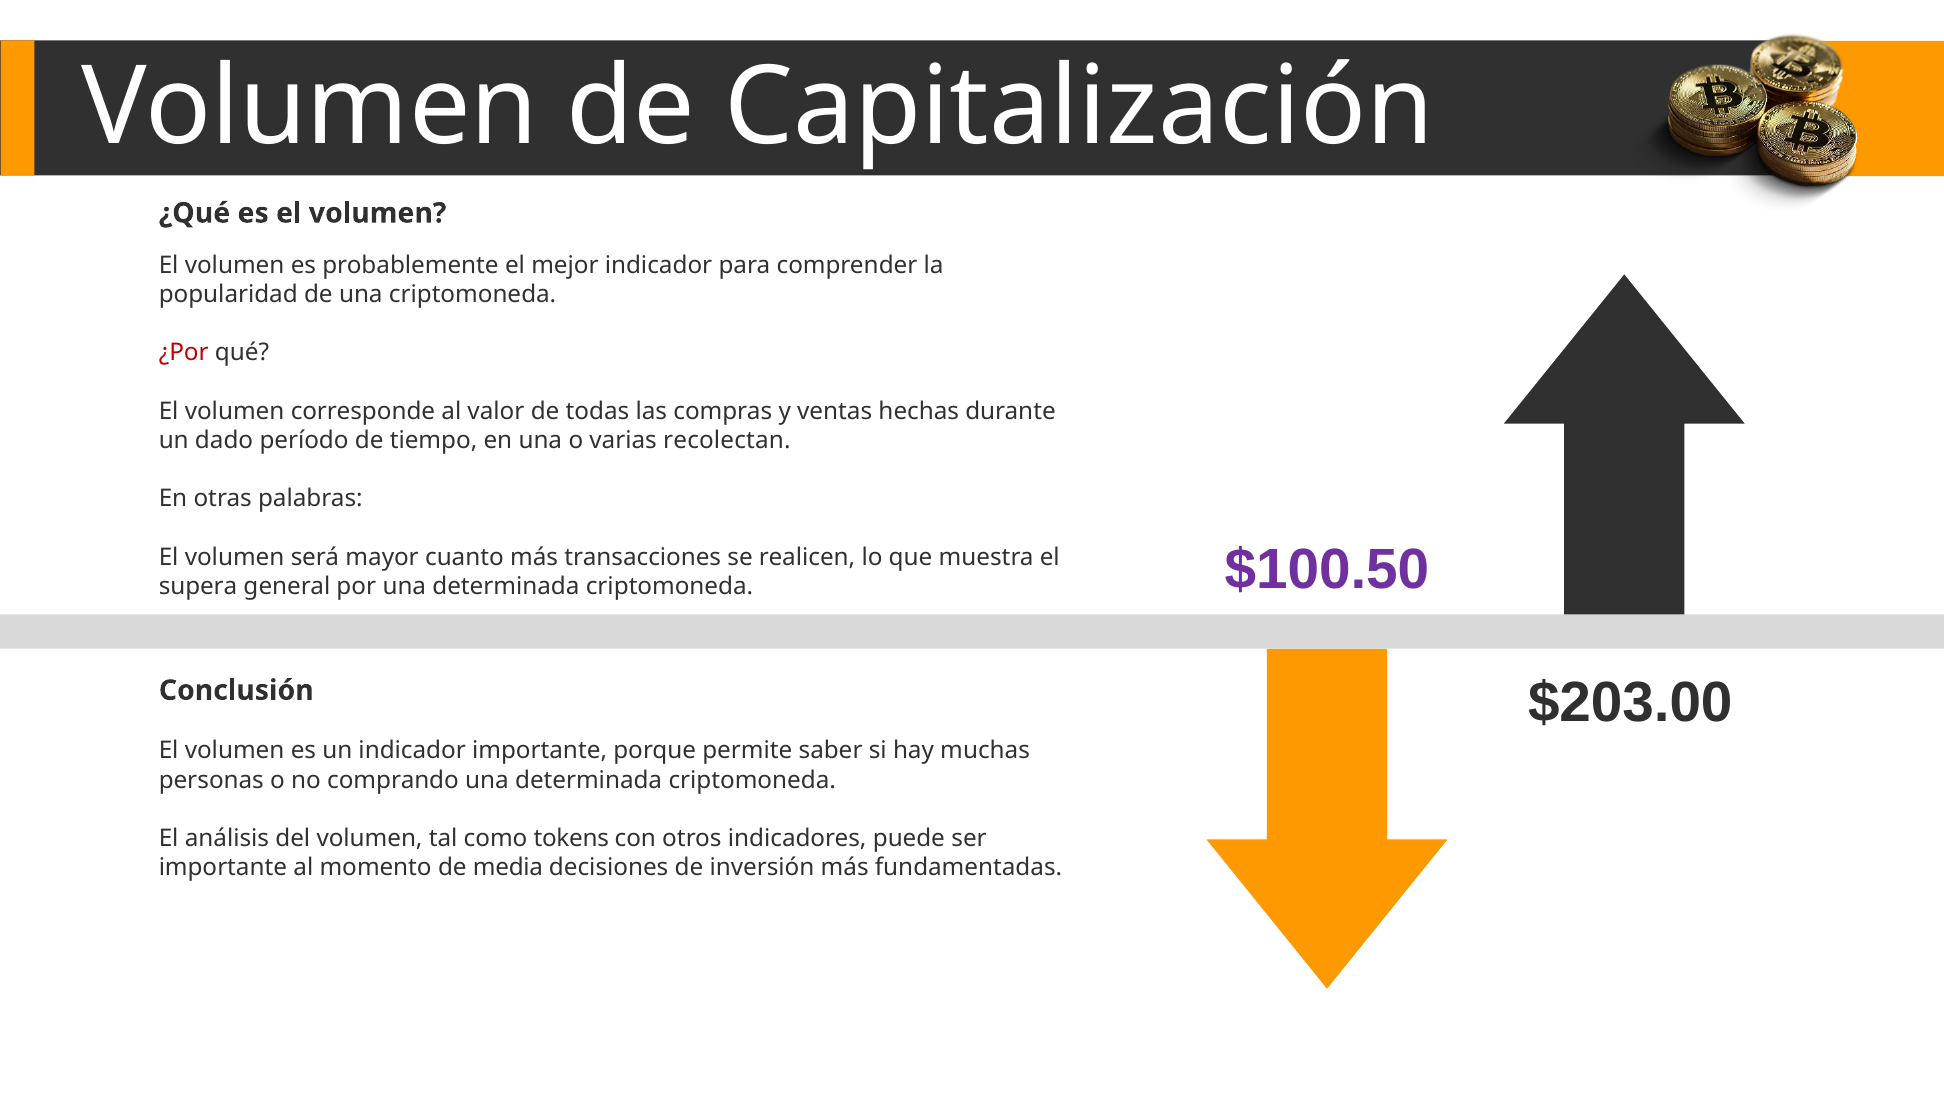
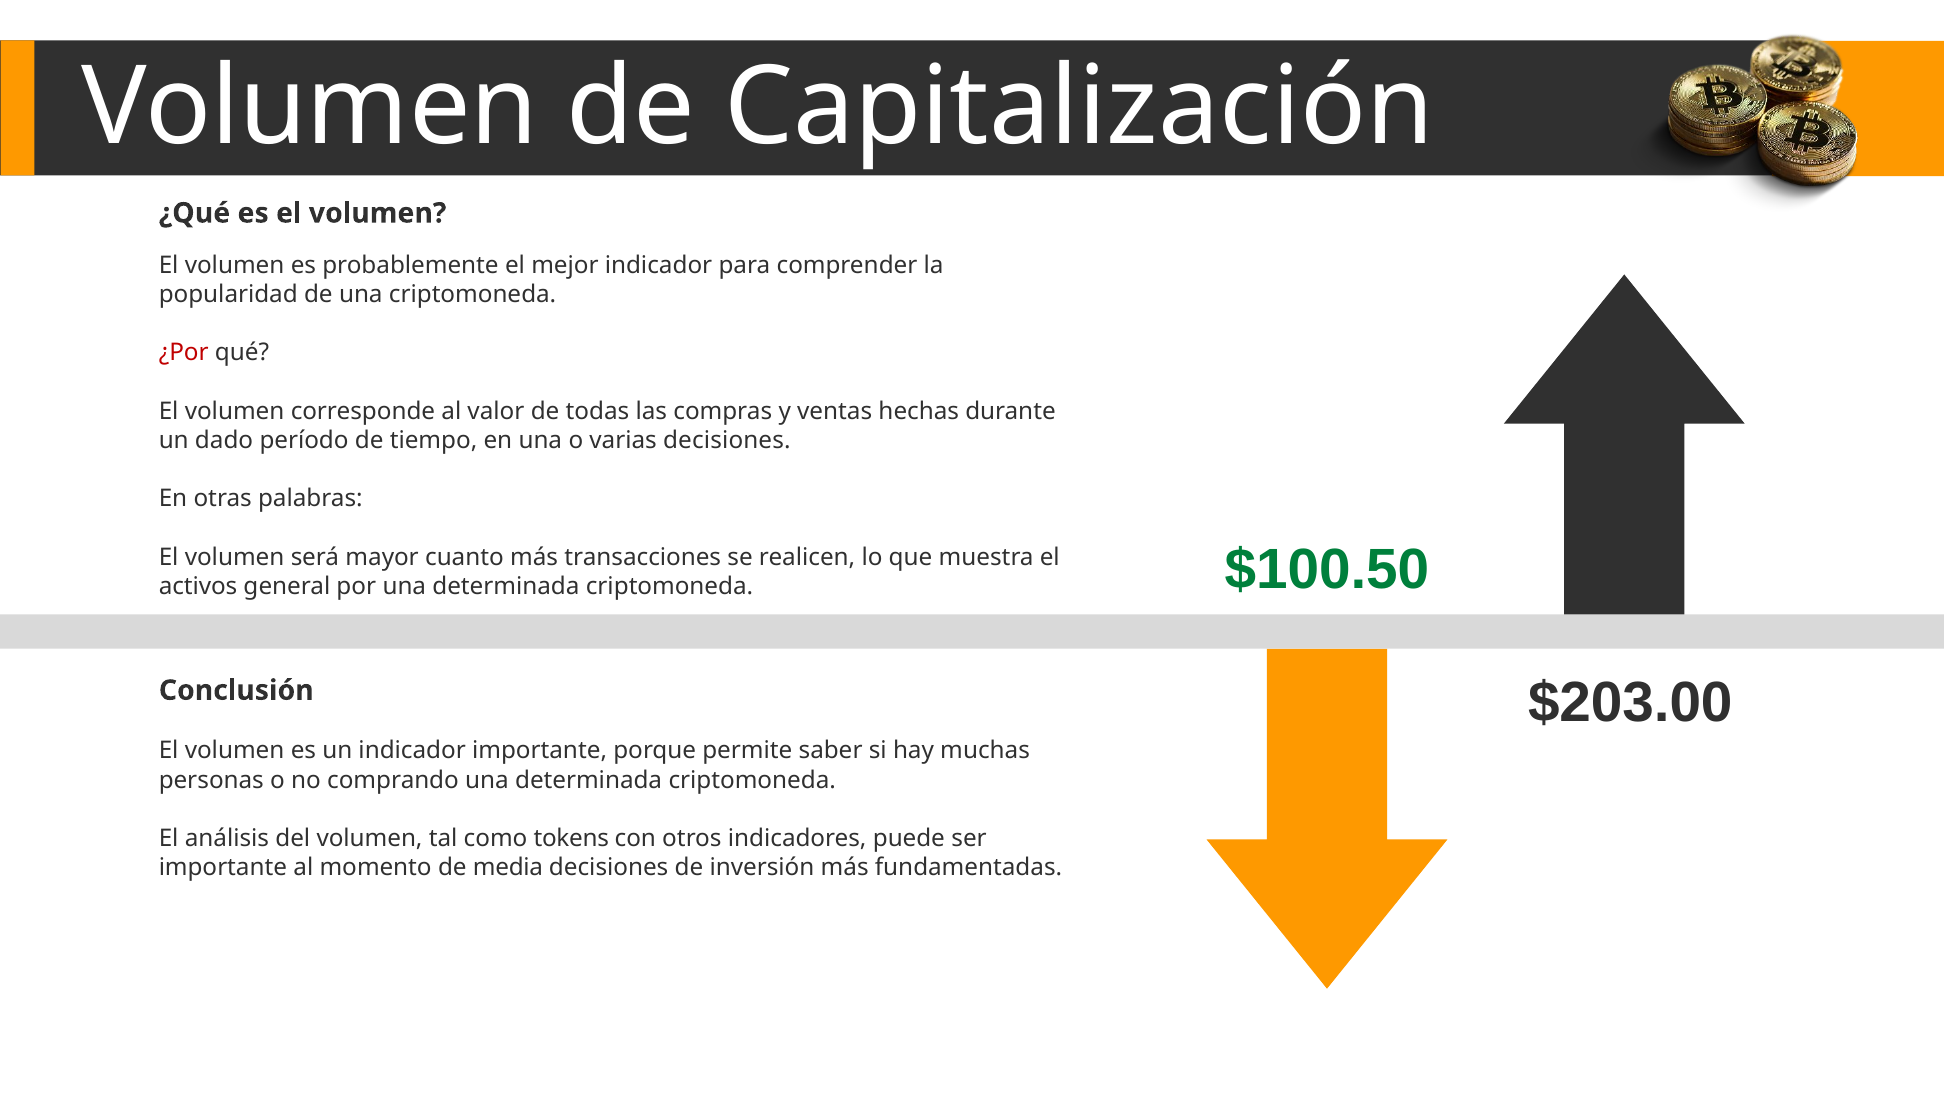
varias recolectan: recolectan -> decisiones (727, 440)
$100.50 colour: purple -> green (1327, 570)
supera: supera -> activos (198, 586)
